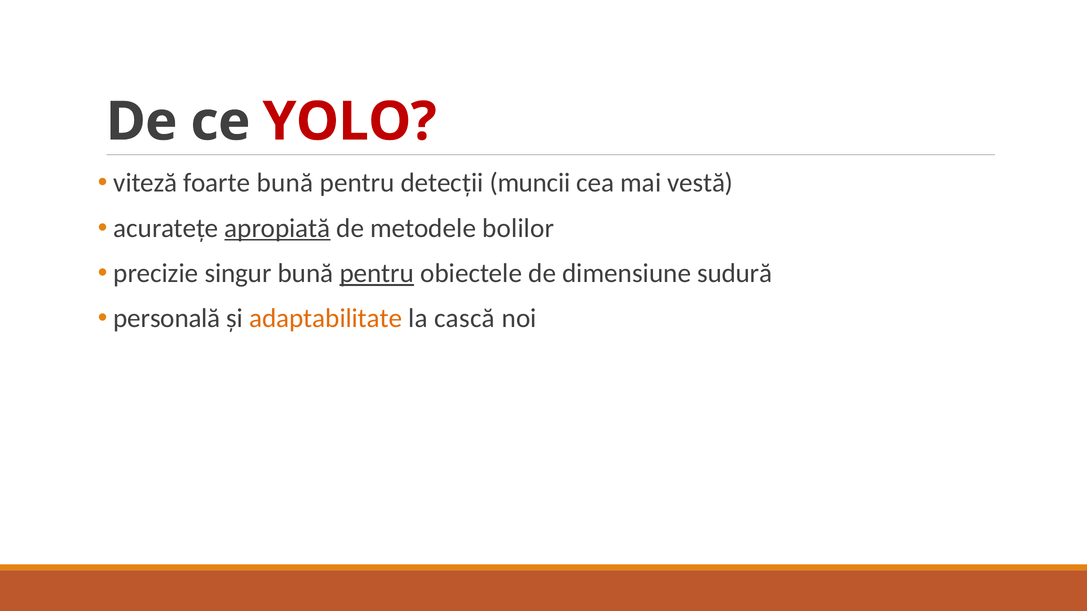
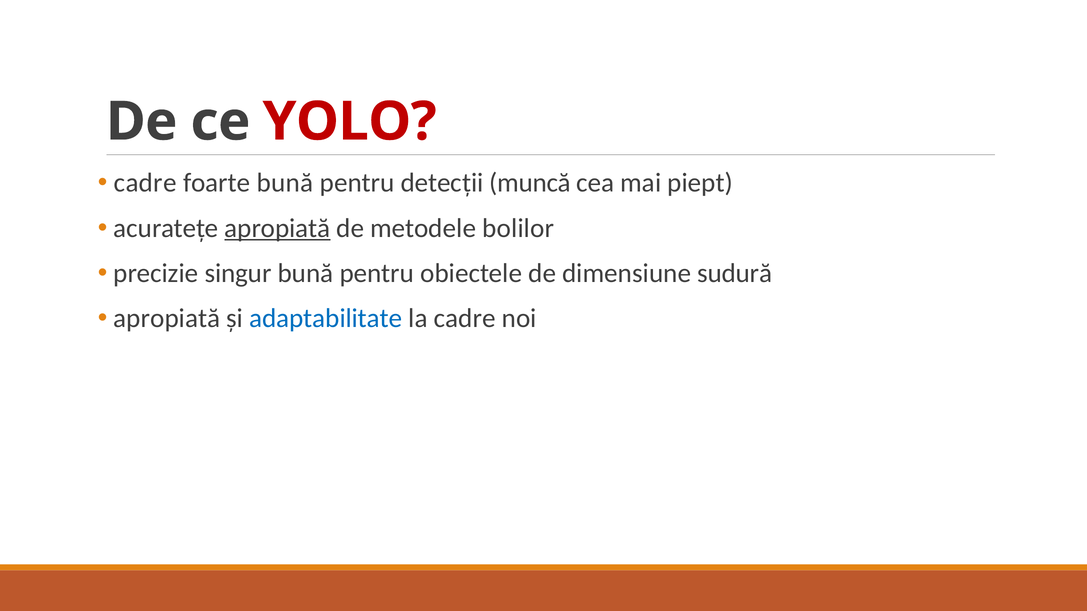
viteză: viteză -> cadre (145, 183)
muncii: muncii -> muncă (530, 183)
vestă: vestă -> piept (700, 183)
pentru underline: present -> none (377, 274)
personală: personală -> apropiată (167, 319)
adaptabilitate colour: orange -> blue (326, 319)
la cască: cască -> cadre (465, 319)
